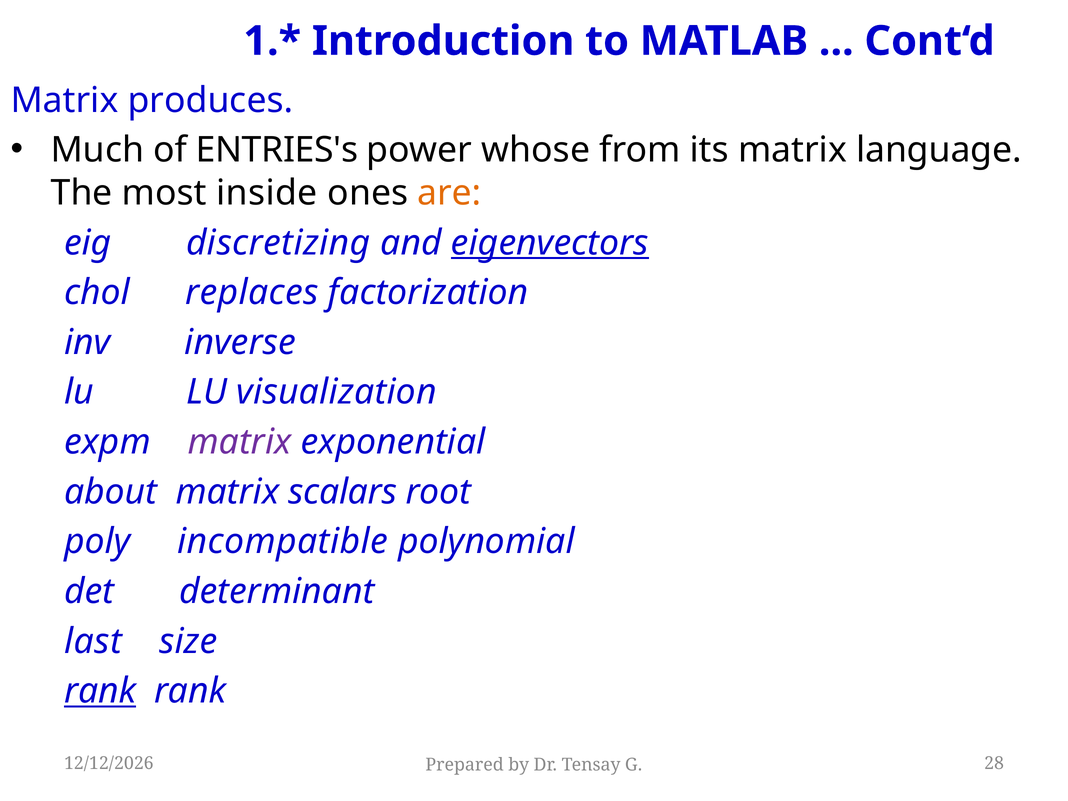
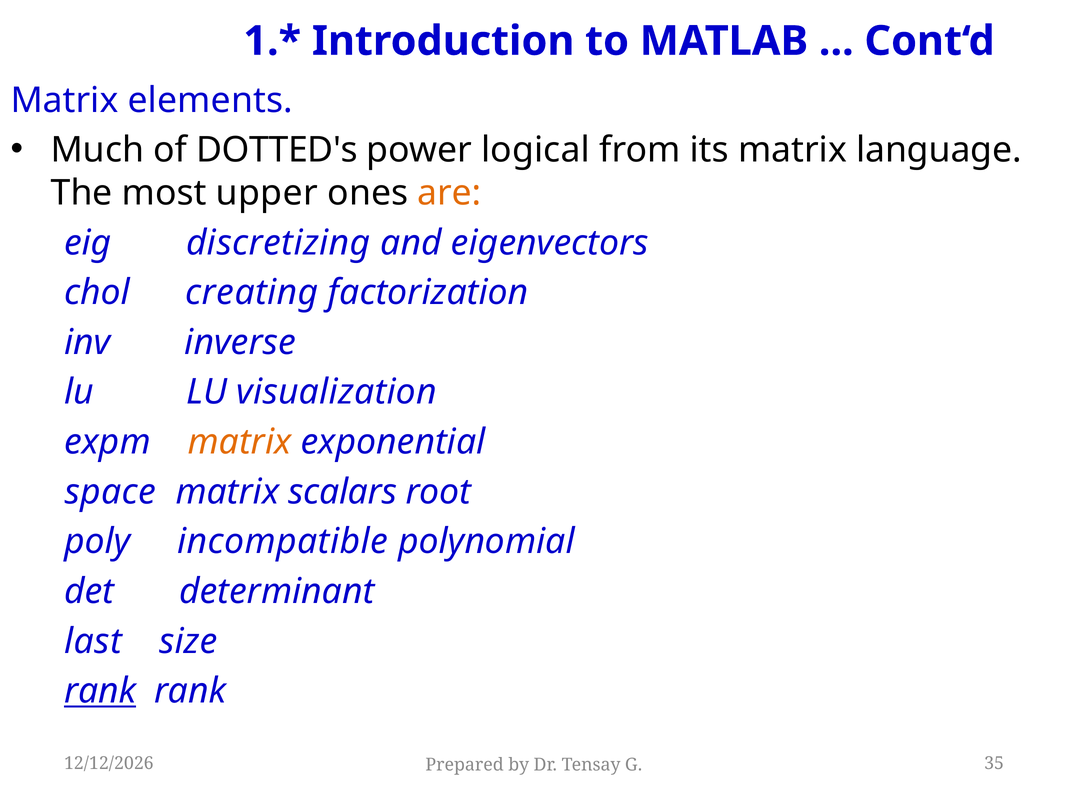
produces: produces -> elements (210, 100)
ENTRIES's: ENTRIES's -> DOTTED's (277, 150)
whose: whose -> logical (536, 150)
inside: inside -> upper (267, 193)
eigenvectors underline: present -> none (550, 243)
replaces: replaces -> creating (252, 293)
matrix colour: purple -> orange (240, 442)
about: about -> space (110, 492)
28: 28 -> 35 (994, 764)
